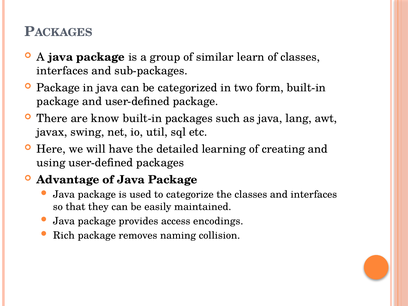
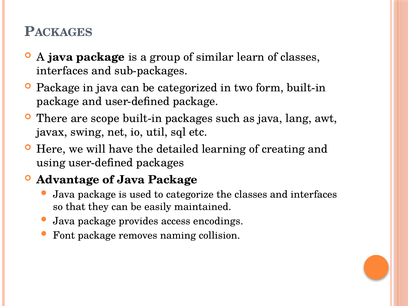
know: know -> scope (105, 118)
Rich: Rich -> Font (64, 235)
